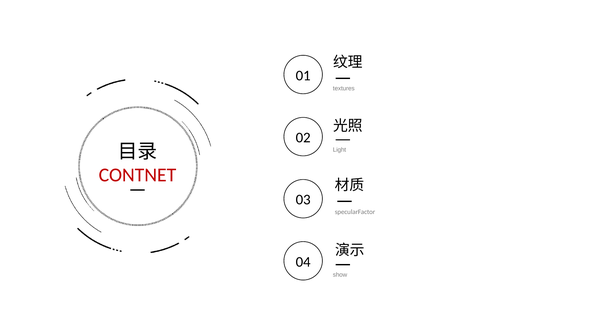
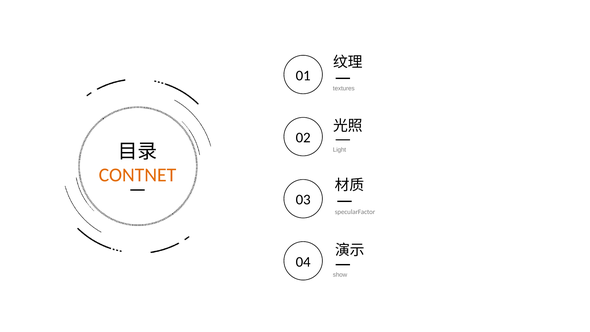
CONTNET colour: red -> orange (138, 175)
